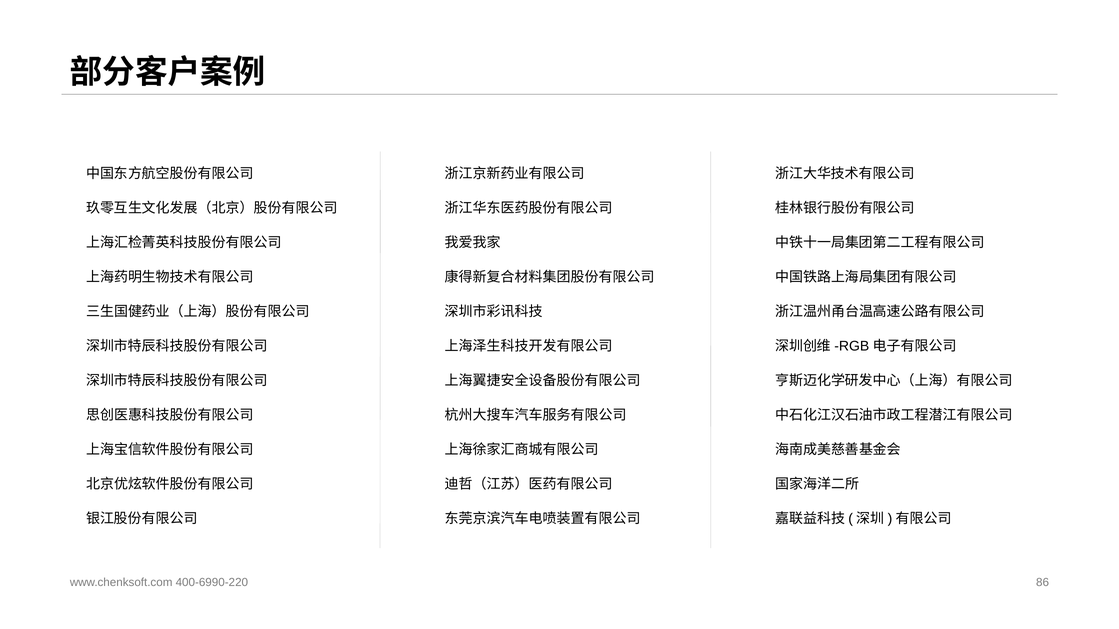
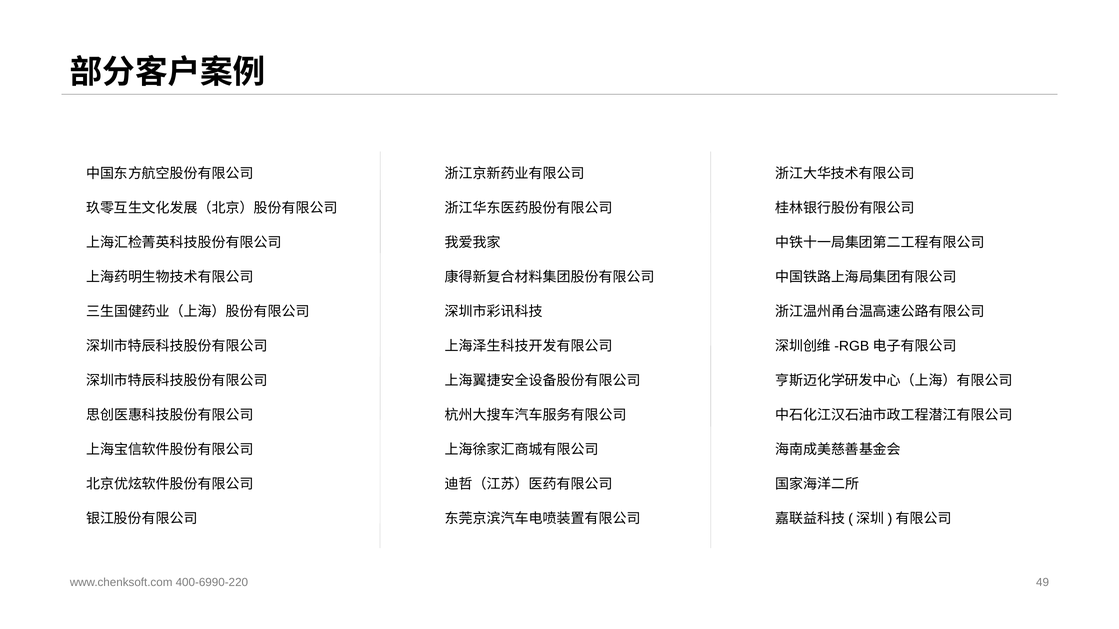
86: 86 -> 49 (1043, 583)
